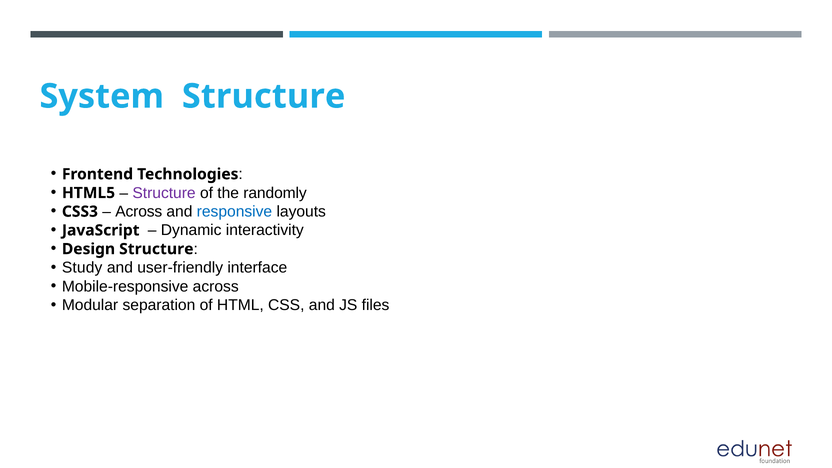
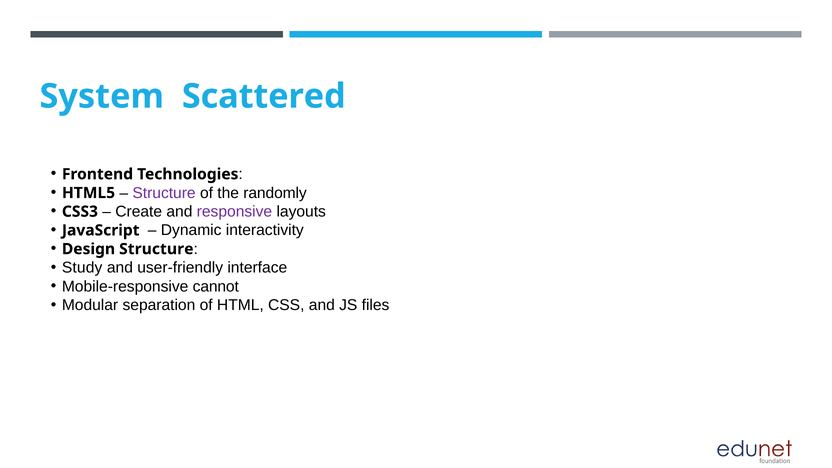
System Structure: Structure -> Scattered (264, 96)
Across: Across -> Create (139, 212)
responsive colour: blue -> purple (234, 212)
Mobile-responsive across: across -> cannot (216, 286)
